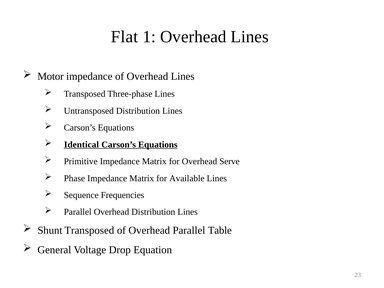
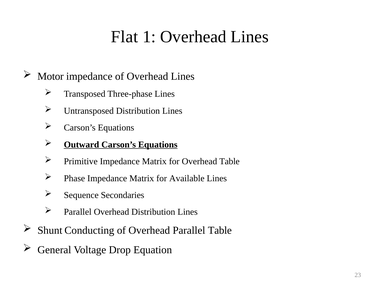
Identical: Identical -> Outward (81, 145)
Overhead Serve: Serve -> Table (229, 161)
Frequencies: Frequencies -> Secondaries (123, 195)
Shunt Transposed: Transposed -> Conducting (89, 230)
